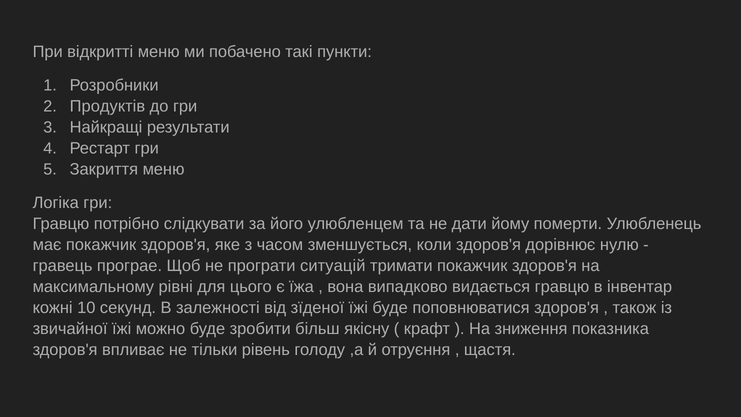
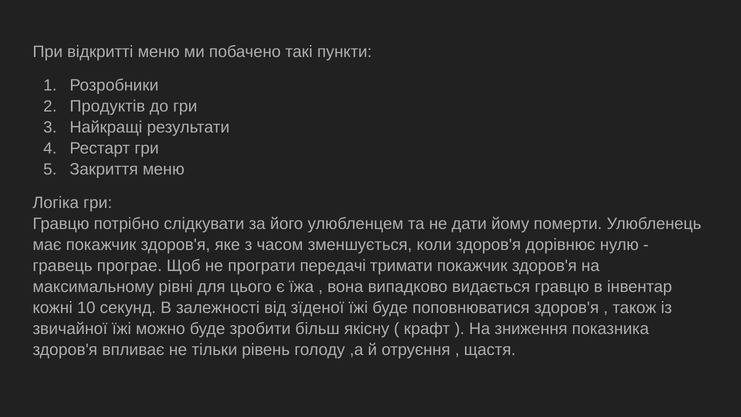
ситуацій: ситуацій -> передачі (333, 266)
